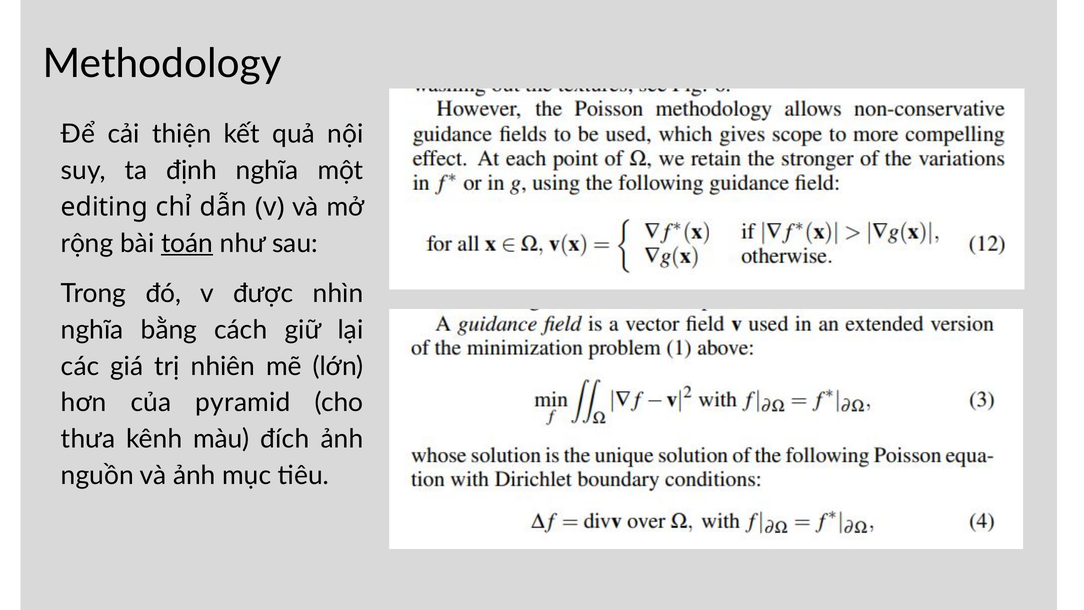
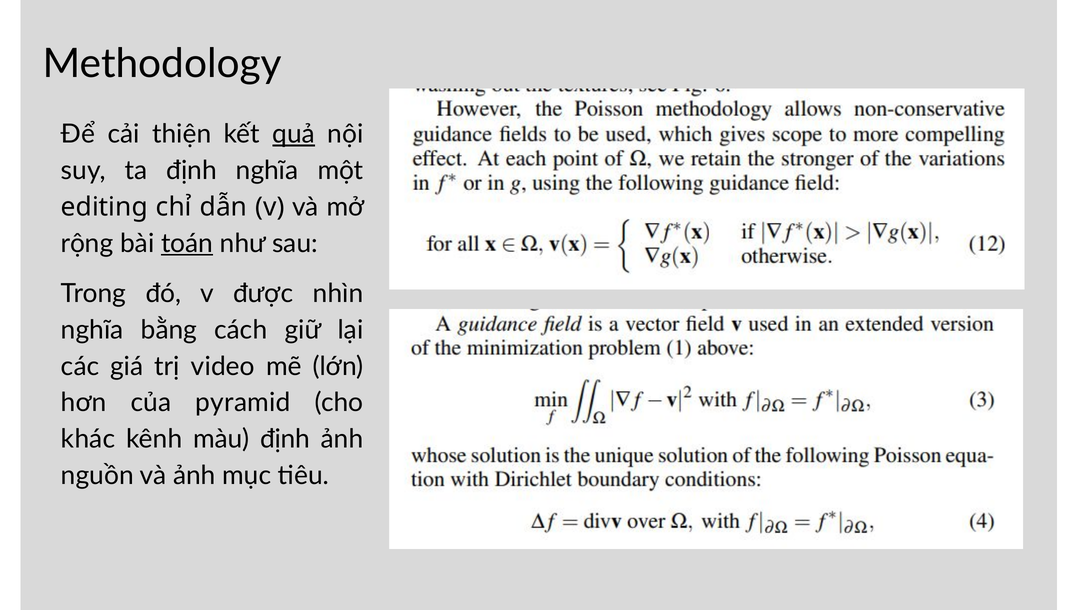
quả underline: none -> present (294, 134)
nhiên: nhiên -> video (223, 366)
thưa: thưa -> khác (88, 439)
màu đích: đích -> định (285, 439)
